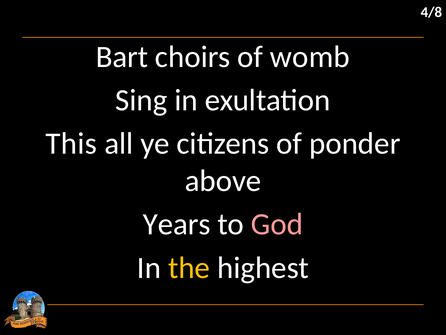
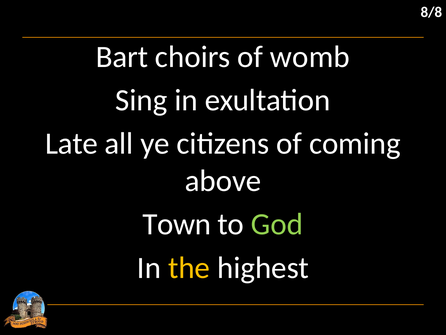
4/8: 4/8 -> 8/8 (431, 12)
This: This -> Late (71, 144)
ponder: ponder -> coming (355, 144)
Years: Years -> Town (177, 224)
God colour: pink -> light green (277, 224)
